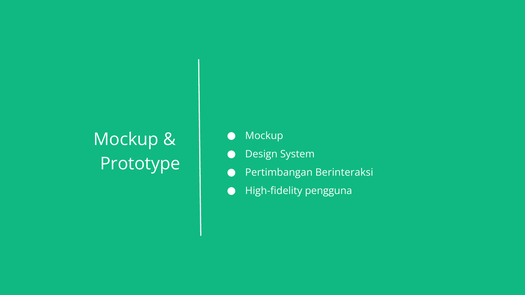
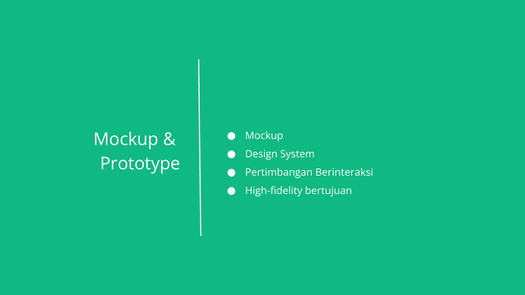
pengguna: pengguna -> bertujuan (329, 191)
